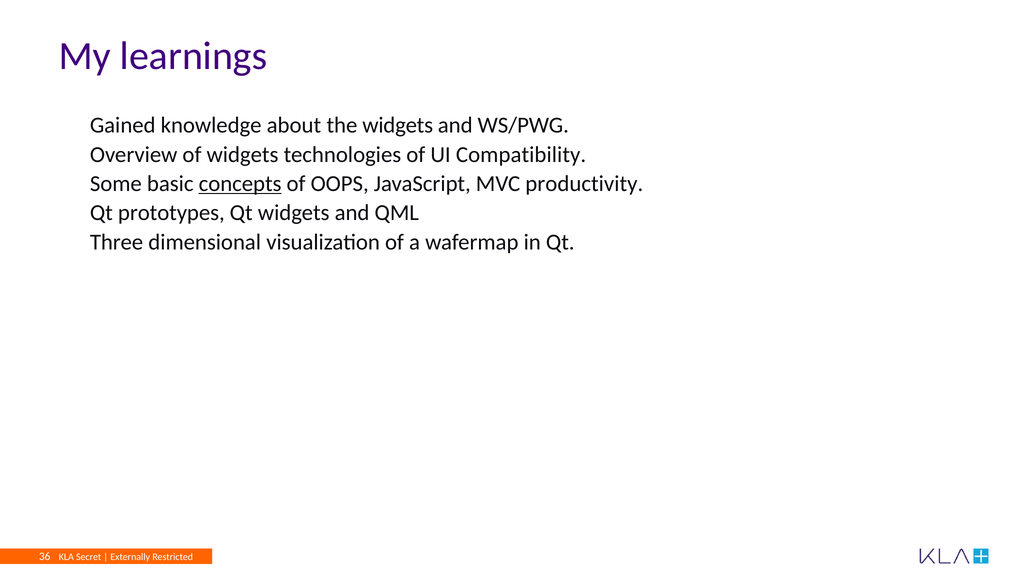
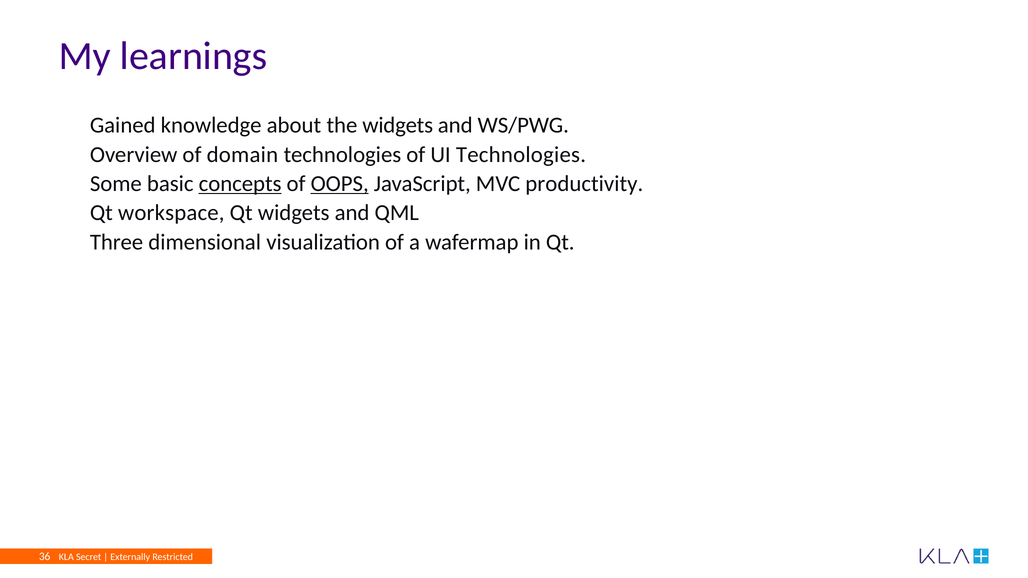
of widgets: widgets -> domain (242, 155)
UI Compatibility: Compatibility -> Technologies (521, 155)
OOPS underline: none -> present (340, 184)
prototypes: prototypes -> workspace (171, 213)
